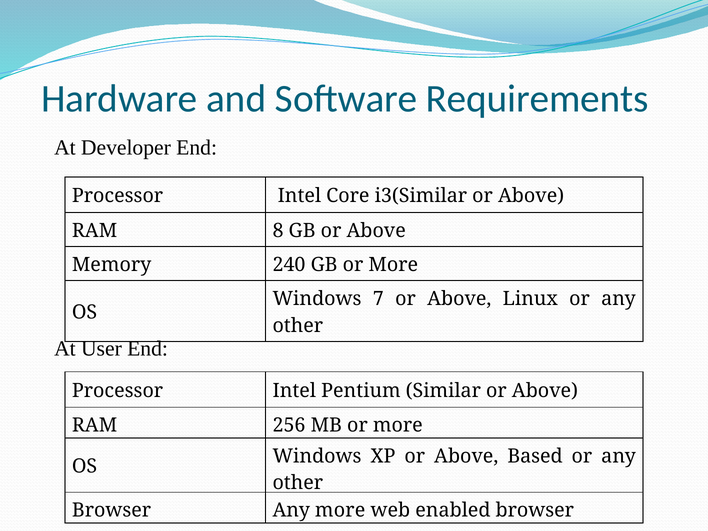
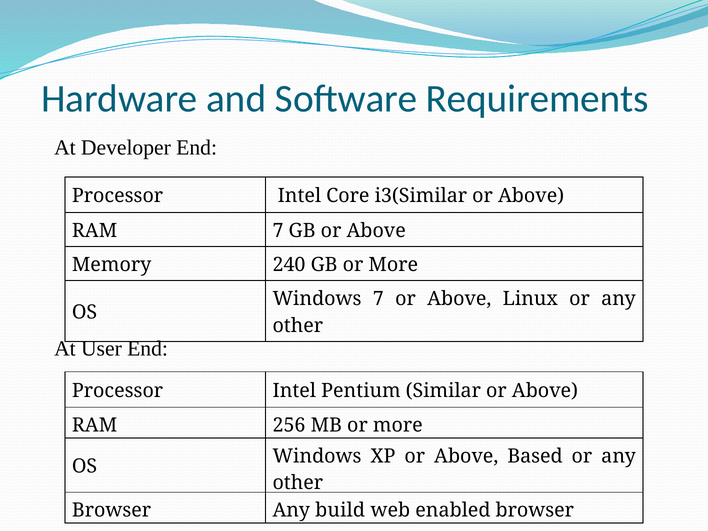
RAM 8: 8 -> 7 (278, 231)
Any more: more -> build (340, 510)
